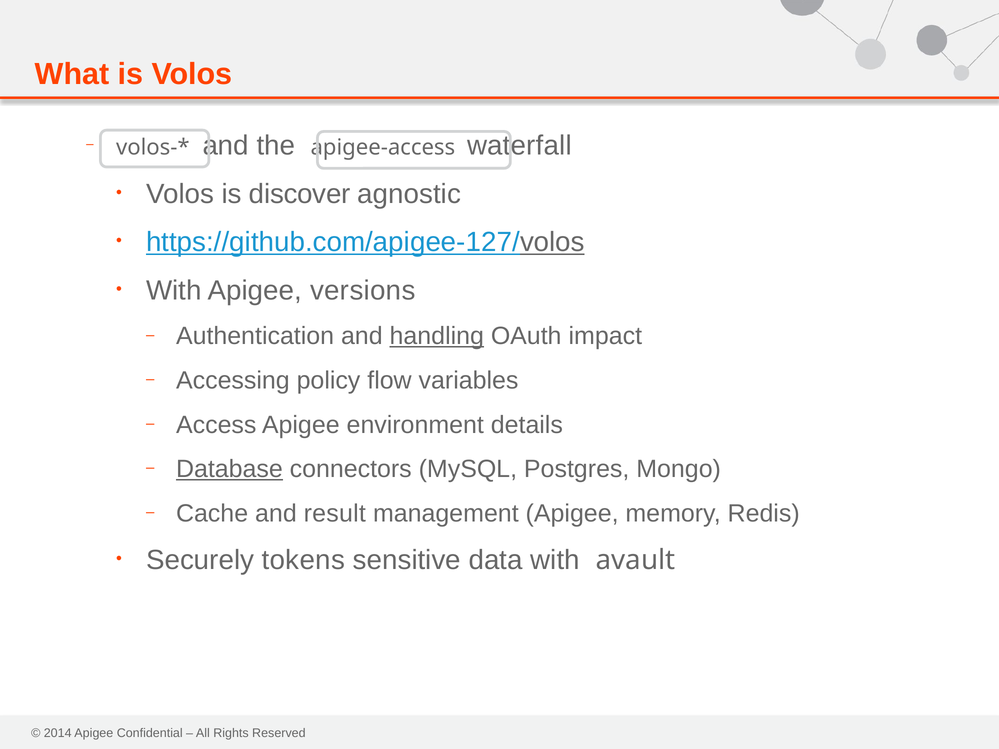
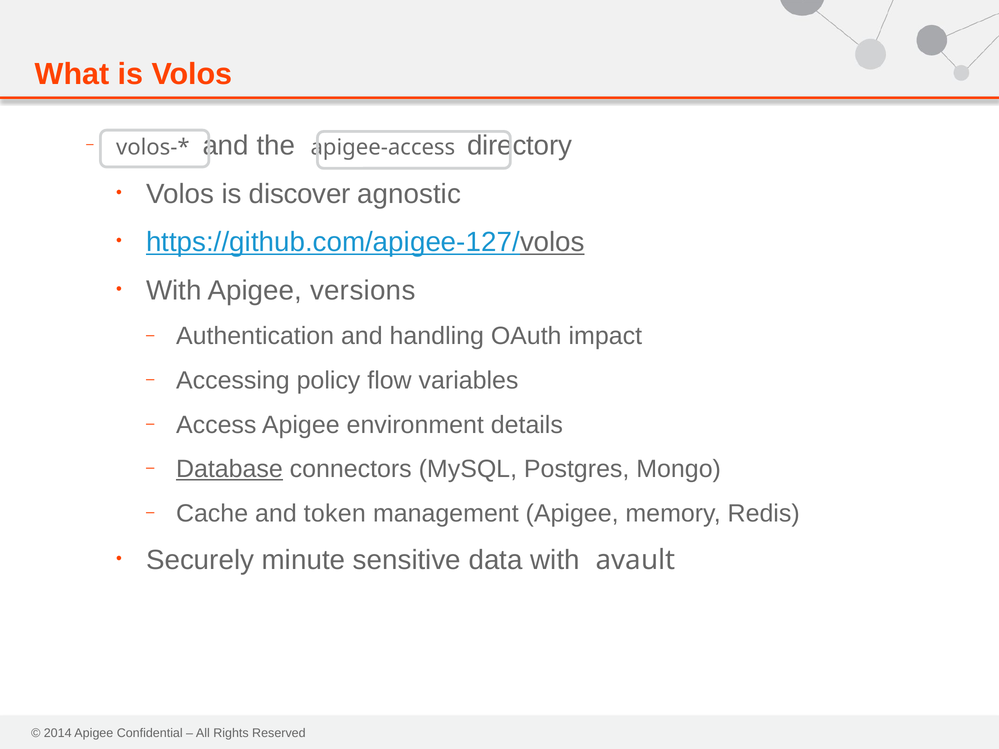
waterfall: waterfall -> directory (520, 146)
handling underline: present -> none (437, 336)
result: result -> token (335, 513)
tokens: tokens -> minute (303, 560)
